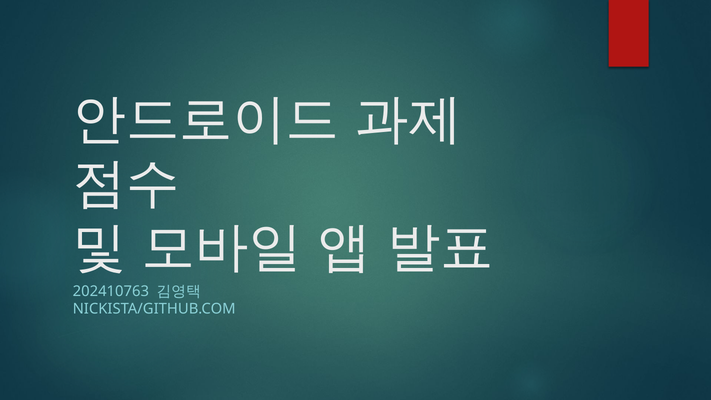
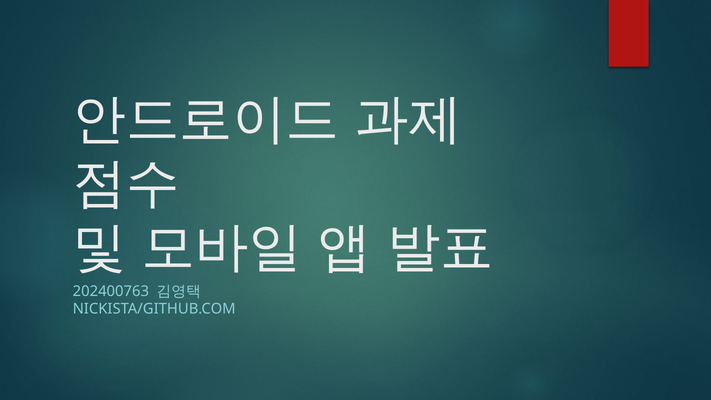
202410763: 202410763 -> 202400763 (111, 291)
